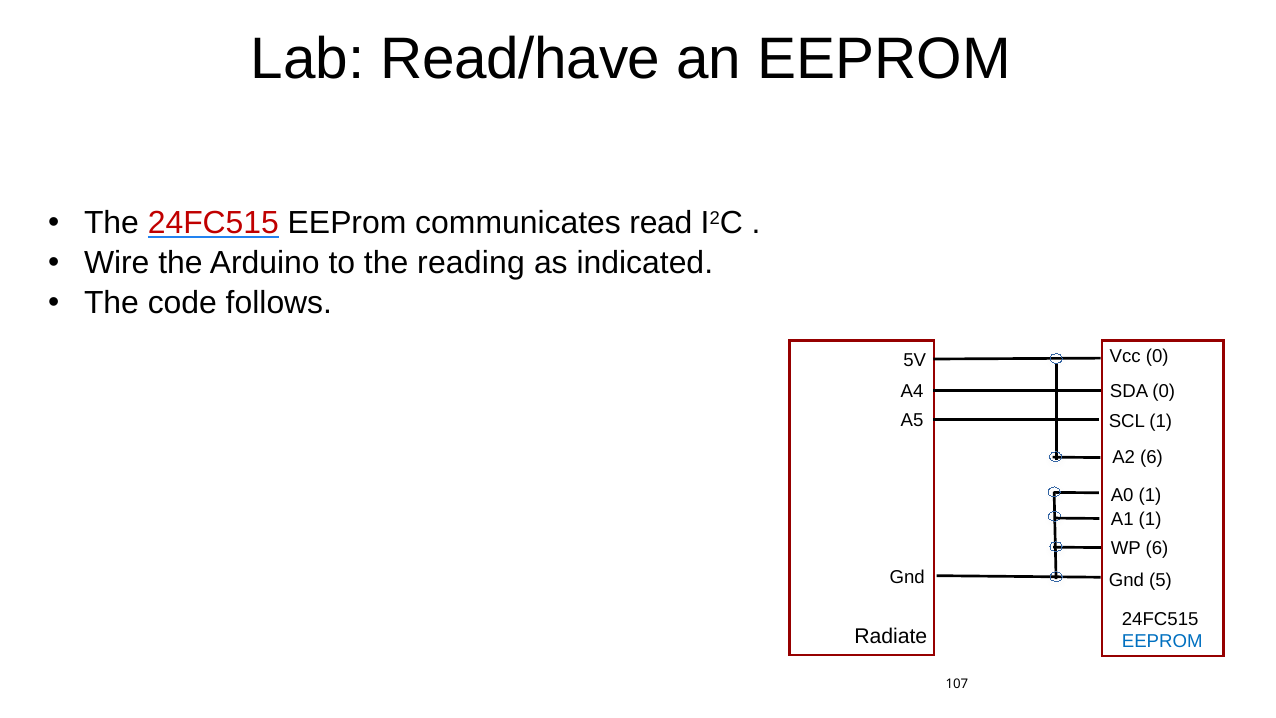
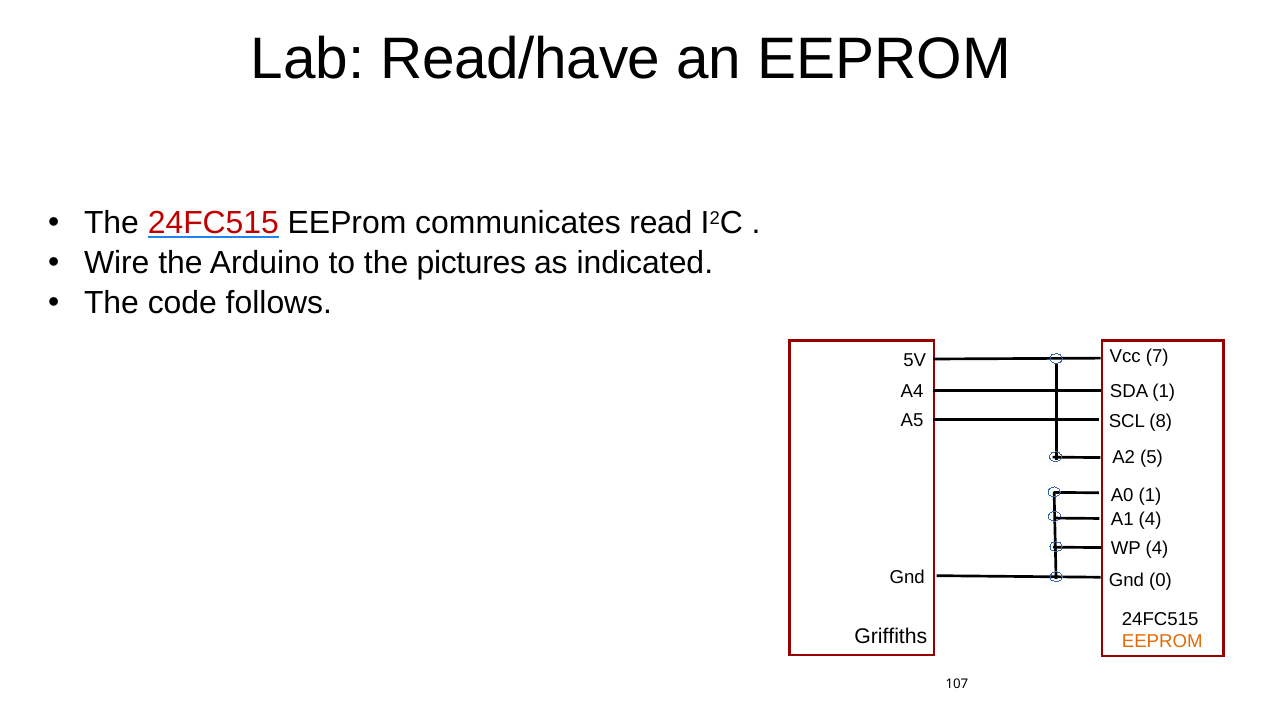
reading: reading -> pictures (471, 263)
Vcc 0: 0 -> 7 (1157, 356)
SDA 0: 0 -> 1 (1164, 392)
SCL 1: 1 -> 8 (1161, 421)
A2 6: 6 -> 5 (1152, 457)
A1 1: 1 -> 4 (1150, 519)
WP 6: 6 -> 4 (1157, 548)
5: 5 -> 0 (1160, 580)
Radiate: Radiate -> Griffiths (891, 637)
EEPROM colour: blue -> orange (1162, 642)
